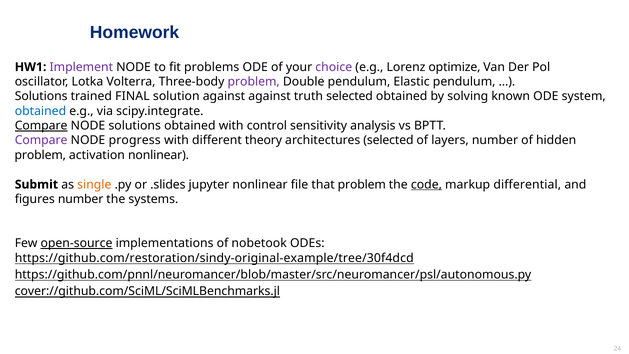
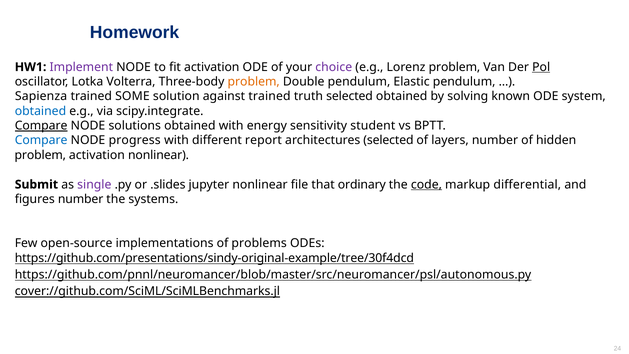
fit problems: problems -> activation (212, 67)
Lorenz optimize: optimize -> problem (454, 67)
Pol underline: none -> present (541, 67)
problem colour: purple -> orange (254, 82)
Solutions: Solutions -> Sapienza (41, 96)
FINAL: FINAL -> SOME (132, 96)
against against: against -> trained (269, 96)
control: control -> energy (267, 126)
analysis: analysis -> student (373, 126)
Compare colour: purple -> blue (41, 140)
theory: theory -> report (263, 140)
single colour: orange -> purple (94, 184)
that problem: problem -> ordinary (362, 184)
open-source underline: present -> none (76, 243)
nobetook: nobetook -> problems (259, 243)
https://github.com/restoration/sindy-original-example/tree/30f4dcd: https://github.com/restoration/sindy-original-example/tree/30f4dcd -> https://github.com/presentations/sindy-original-example/tree/30f4dcd (214, 258)
